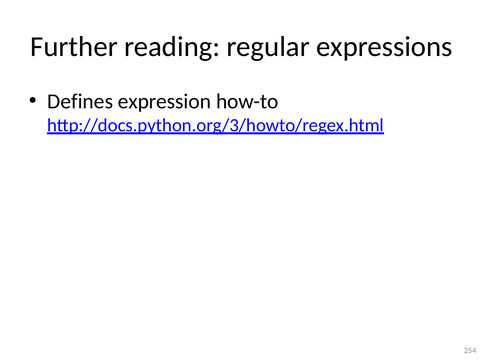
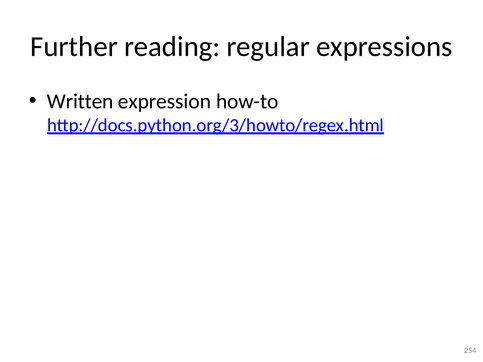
Defines: Defines -> Written (80, 101)
